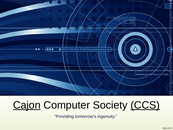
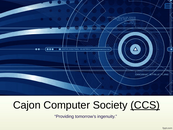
Cajon underline: present -> none (27, 105)
